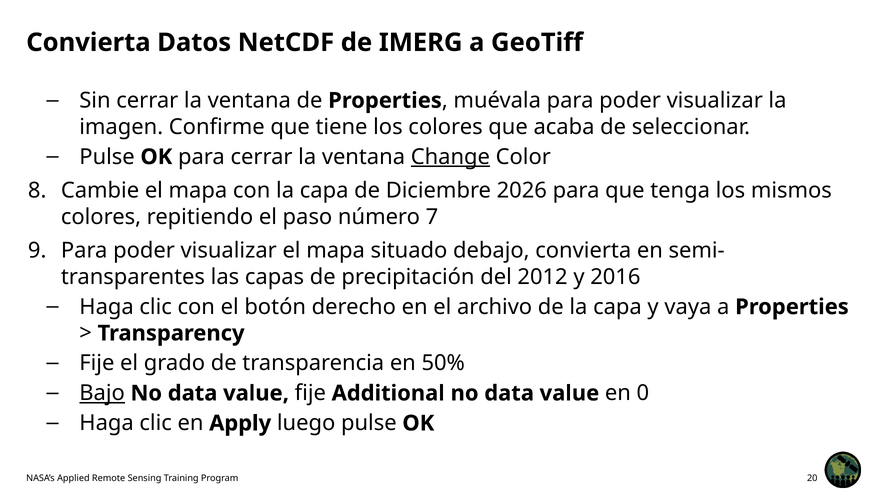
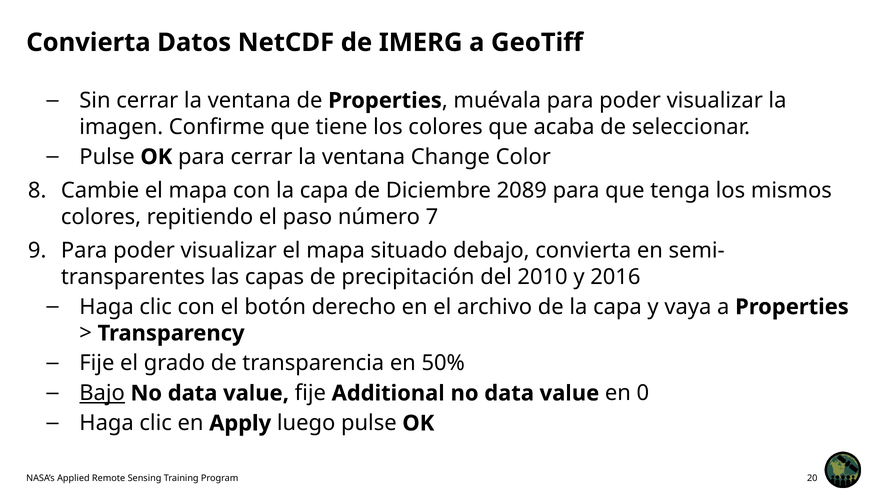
Change underline: present -> none (450, 157)
2026: 2026 -> 2089 (522, 191)
2012: 2012 -> 2010 (543, 277)
